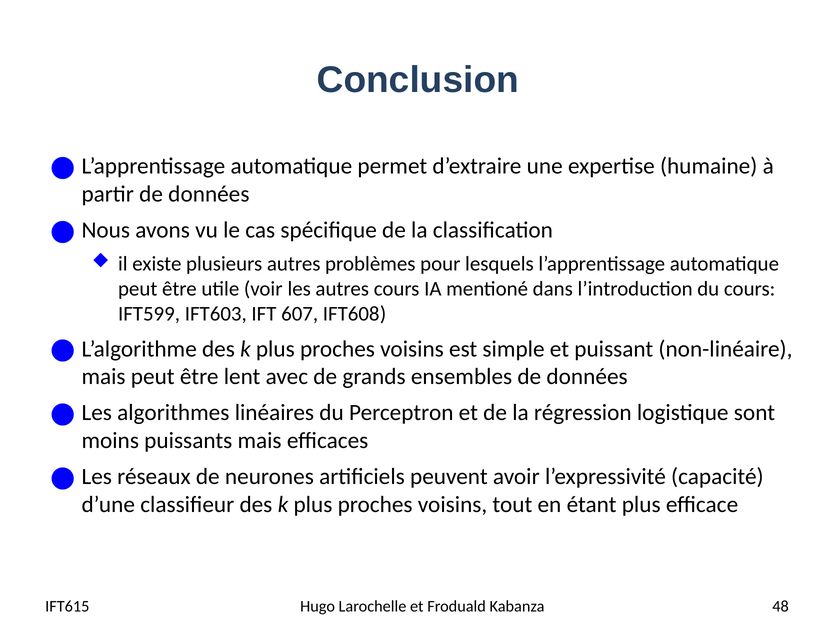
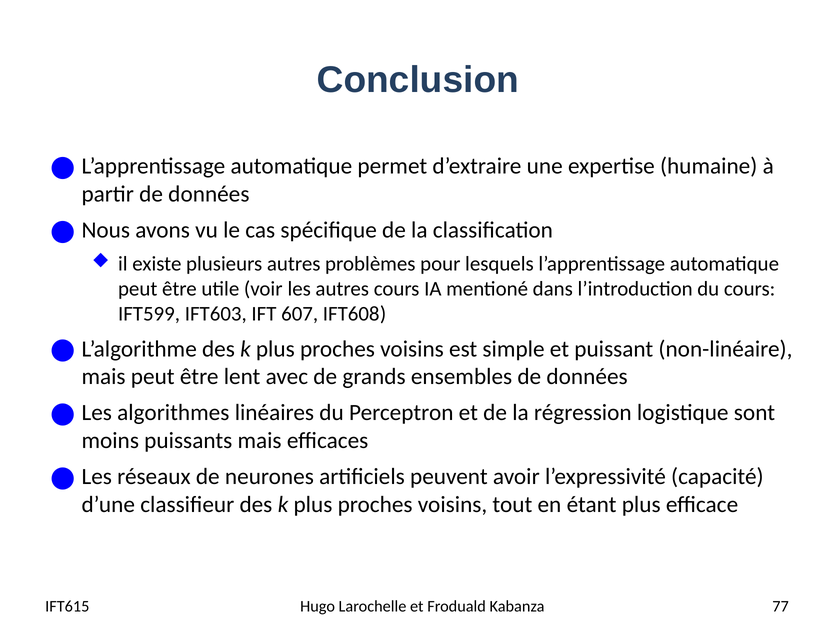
48: 48 -> 77 (781, 606)
